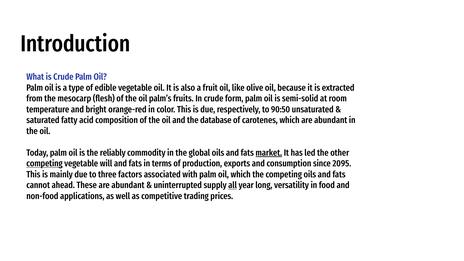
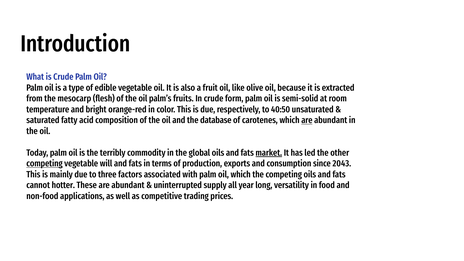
90:50: 90:50 -> 40:50 (281, 109)
are underline: none -> present (307, 120)
reliably: reliably -> terribly (113, 153)
2095: 2095 -> 2043 (342, 164)
ahead: ahead -> hotter (63, 185)
all underline: present -> none (233, 185)
